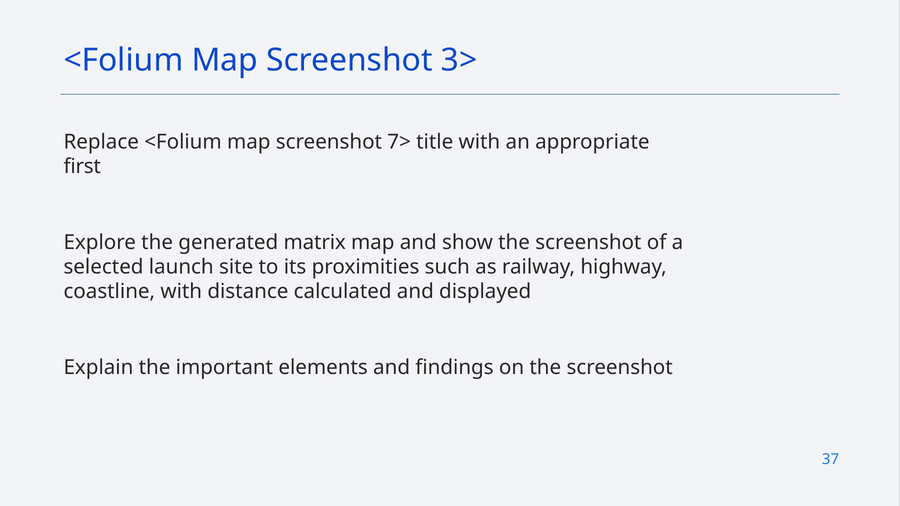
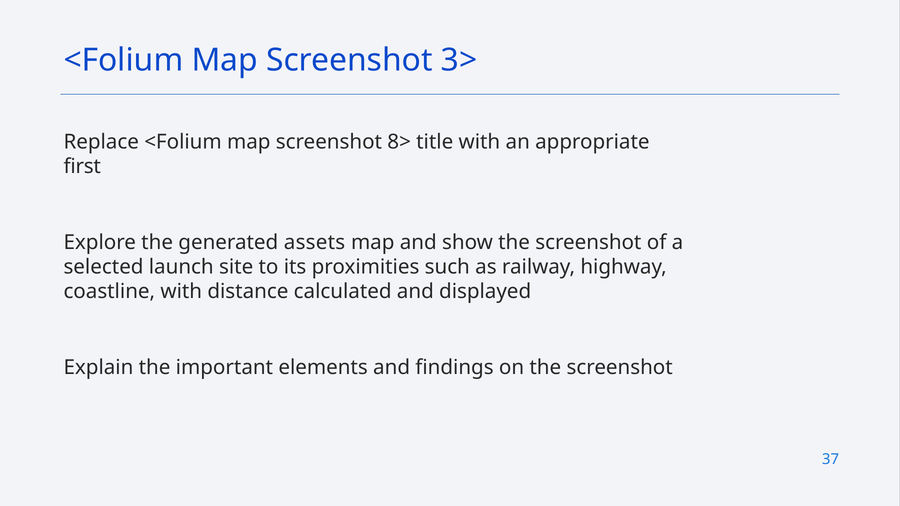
7>: 7> -> 8> (399, 142)
matrix: matrix -> assets (315, 242)
